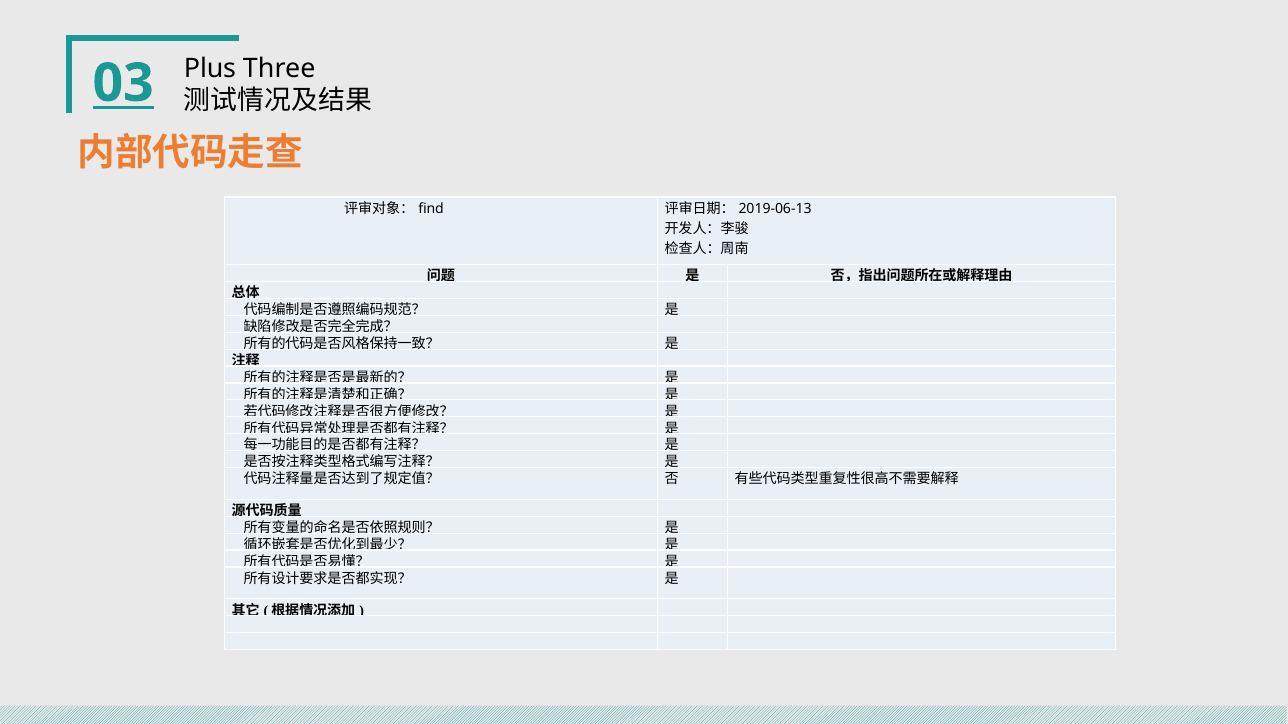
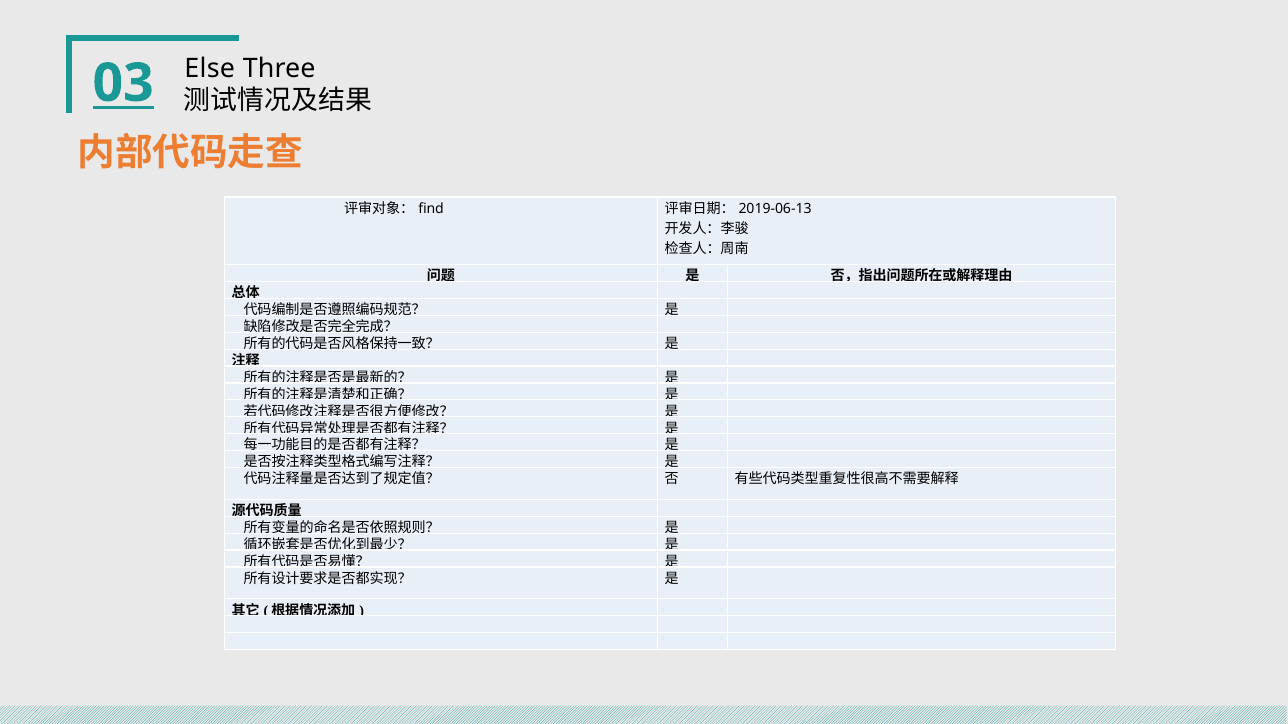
Plus: Plus -> Else (210, 69)
